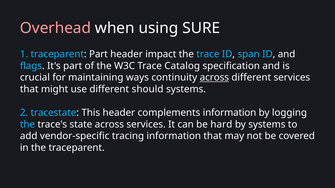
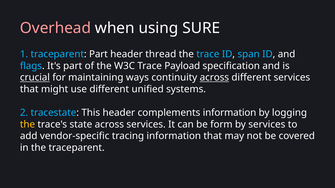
impact: impact -> thread (161, 54)
Catalog: Catalog -> Payload (182, 66)
crucial underline: none -> present (35, 78)
should: should -> unified (148, 89)
the colour: light blue -> yellow (27, 125)
hard: hard -> form (221, 125)
by systems: systems -> services (267, 125)
